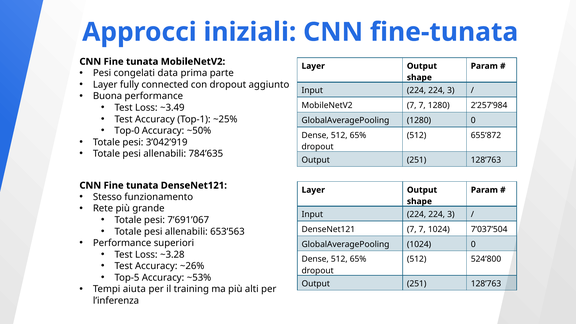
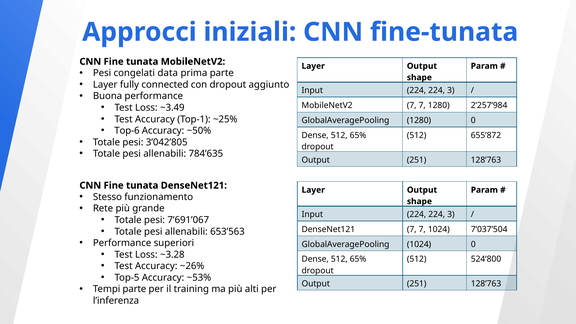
Top-0: Top-0 -> Top-6 (127, 131)
3’042’919: 3’042’919 -> 3’042’805 (167, 142)
Tempi aiuta: aiuta -> parte (134, 289)
